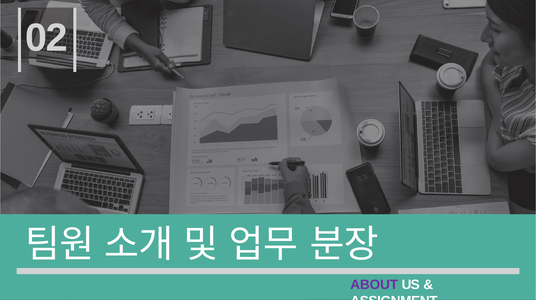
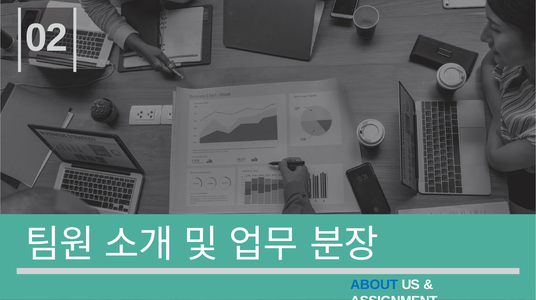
ABOUT colour: purple -> blue (374, 285)
